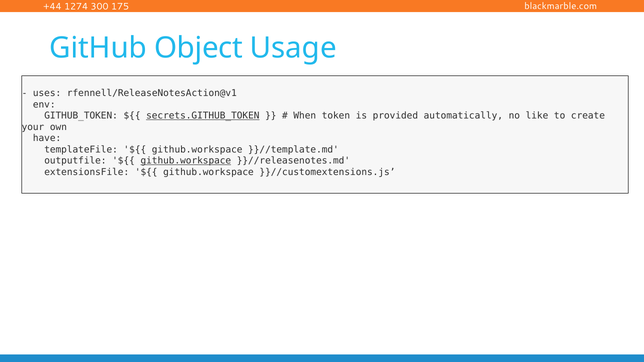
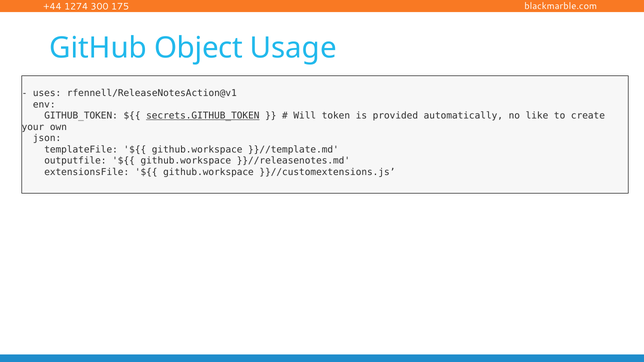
When: When -> Will (305, 116)
have: have -> json (47, 138)
github.workspace underline: present -> none (186, 161)
